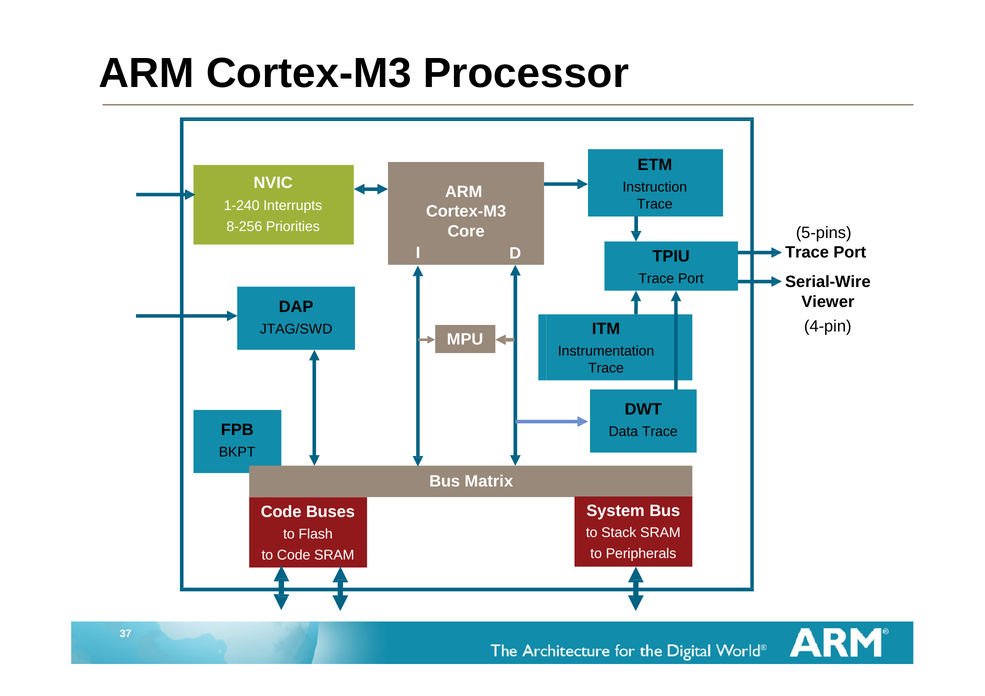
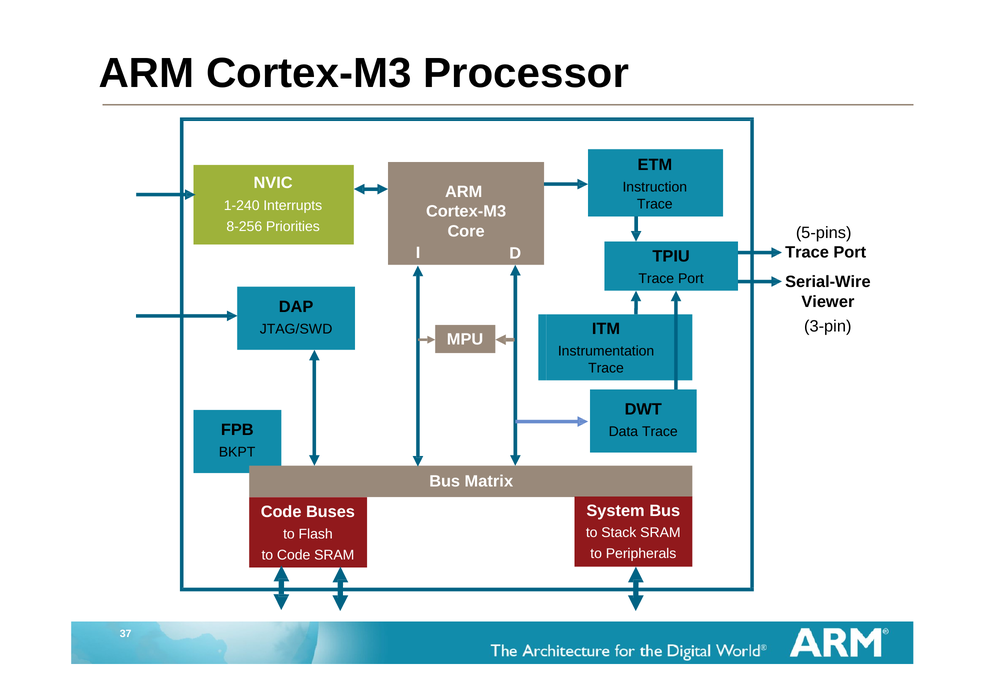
4-pin: 4-pin -> 3-pin (828, 326)
